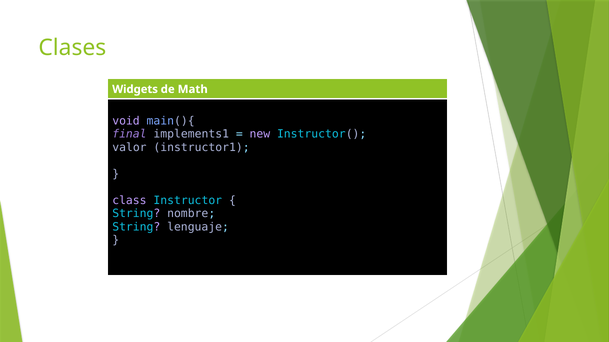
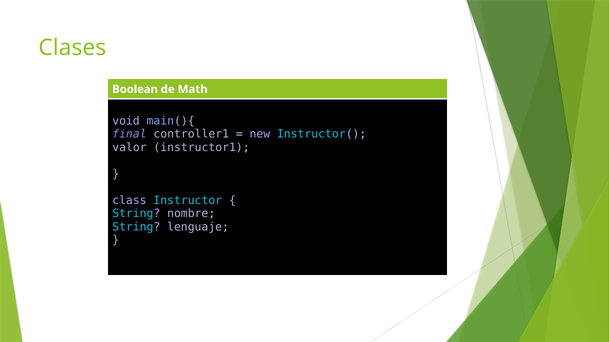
Widgets: Widgets -> Boolean (135, 89)
implements1: implements1 -> controller1 (191, 134)
